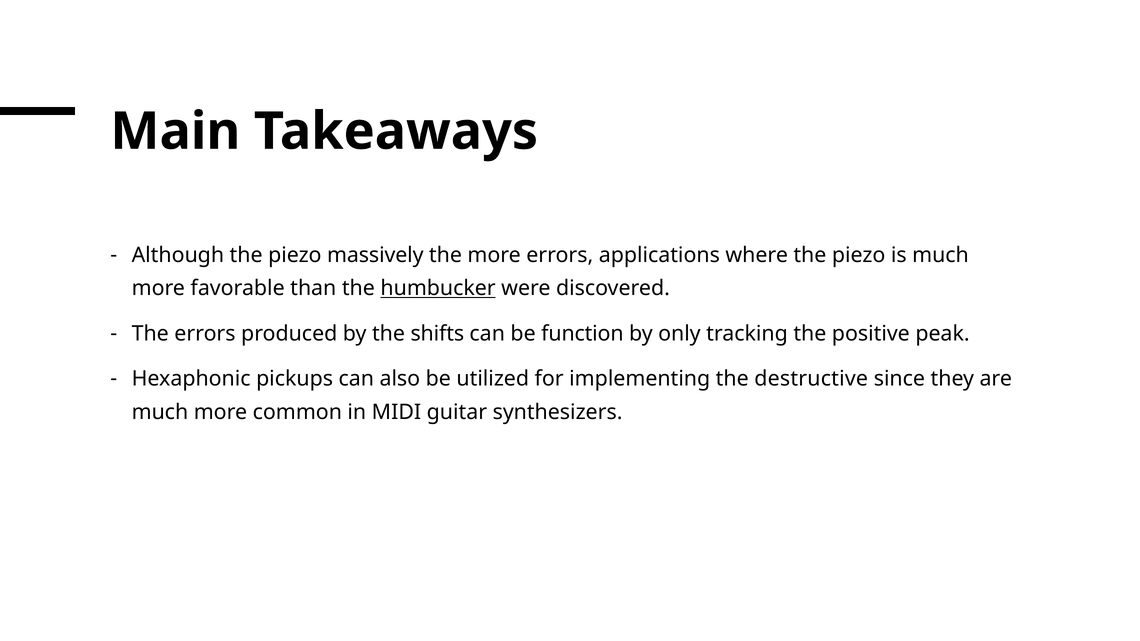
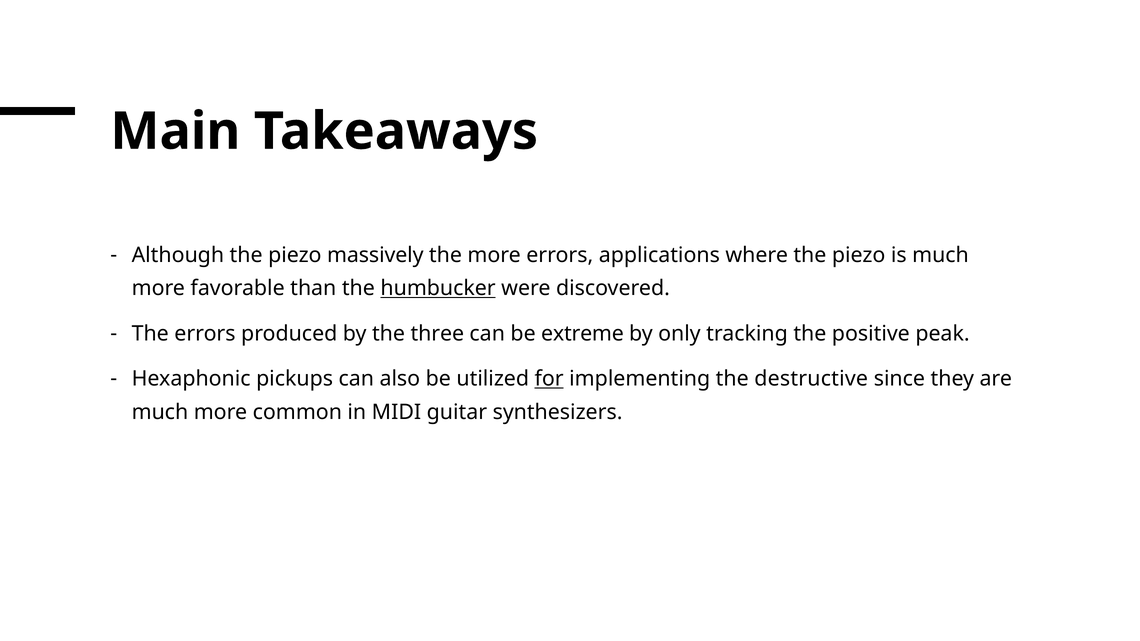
shifts: shifts -> three (437, 334)
function: function -> extreme (582, 334)
for underline: none -> present (549, 379)
